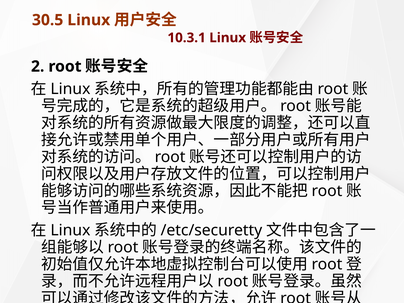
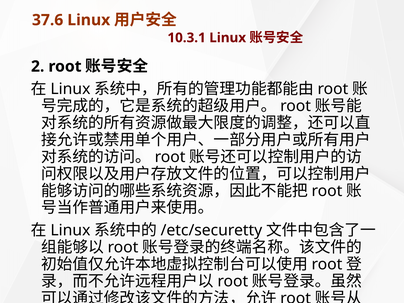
30.5: 30.5 -> 37.6 (48, 20)
